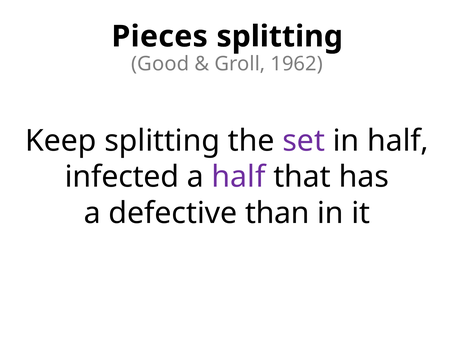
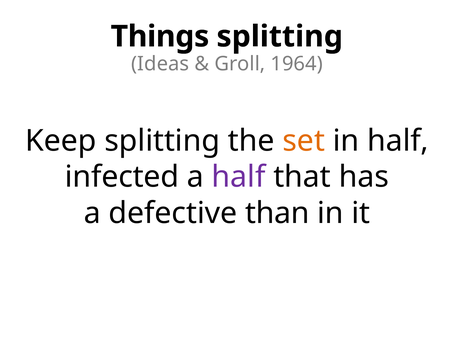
Pieces: Pieces -> Things (160, 37)
Good: Good -> Ideas (160, 64)
1962: 1962 -> 1964 (297, 64)
set colour: purple -> orange (304, 141)
